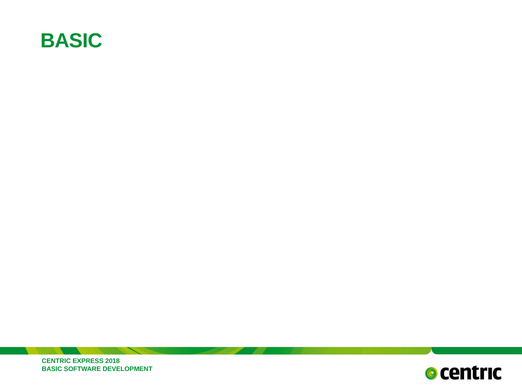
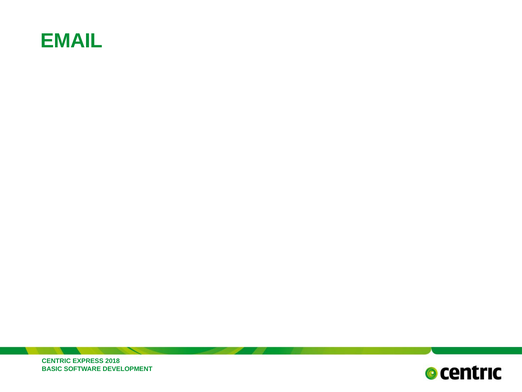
BASIC: BASIC -> EMAIL (72, 41)
